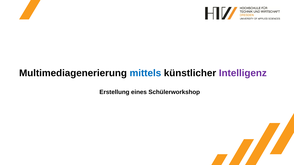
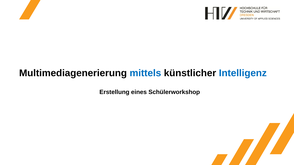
Intelligenz colour: purple -> blue (243, 73)
